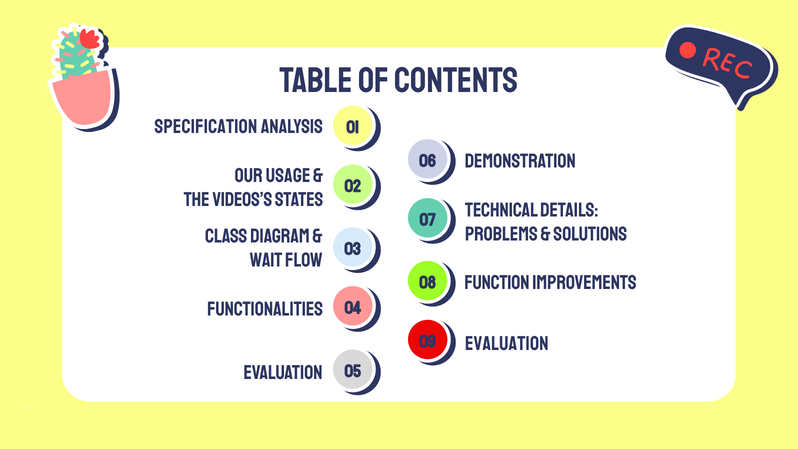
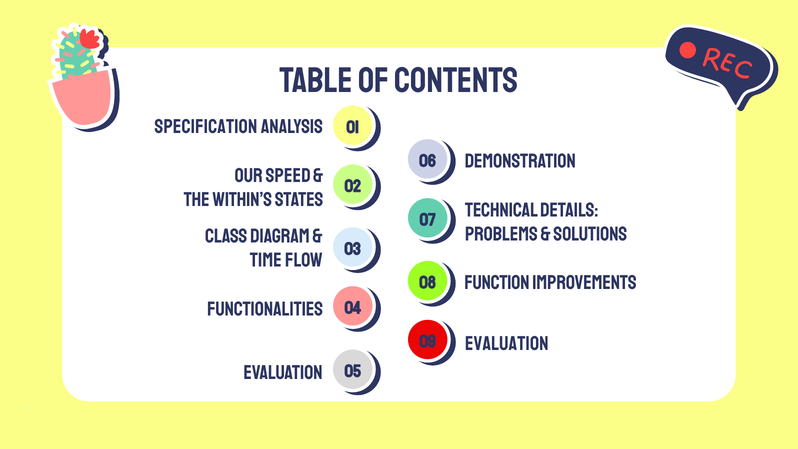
usage: usage -> speed (288, 176)
Videos’s: Videos’s -> Within’s (242, 200)
Wait: Wait -> Time (266, 260)
